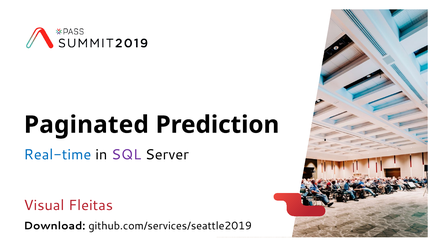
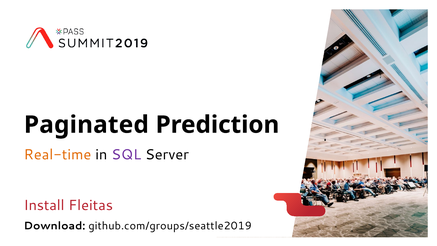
Real-time colour: blue -> orange (57, 155)
Visual: Visual -> Install (44, 205)
github.com/services/seattle2019: github.com/services/seattle2019 -> github.com/groups/seattle2019 (170, 226)
